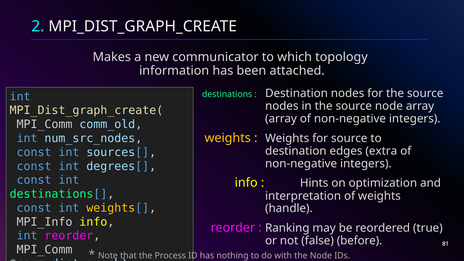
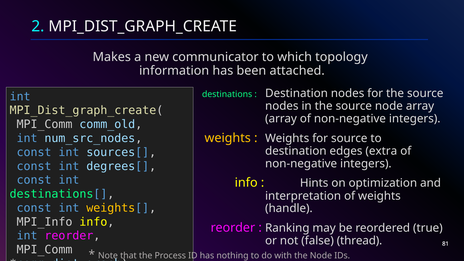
before: before -> thread (360, 241)
